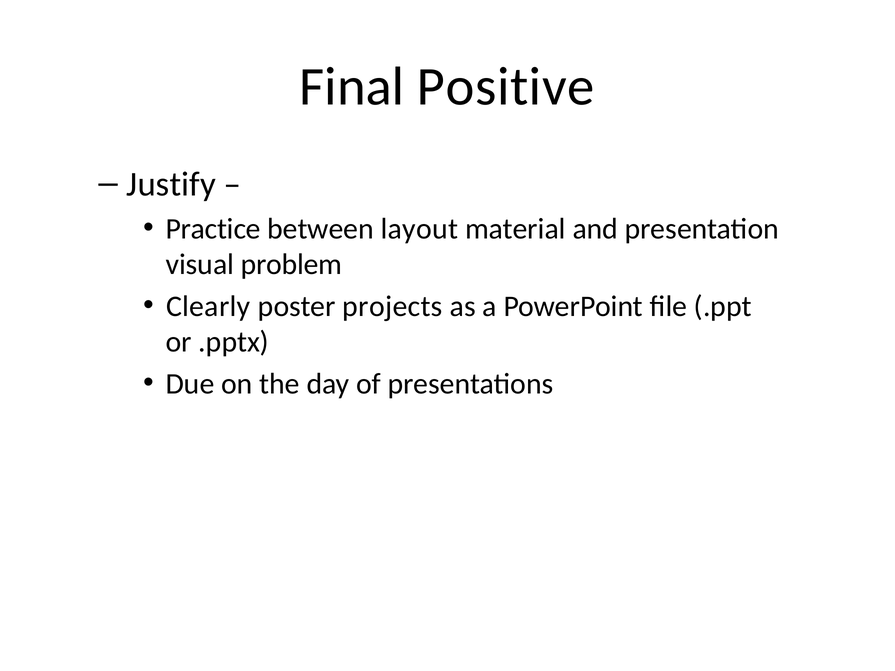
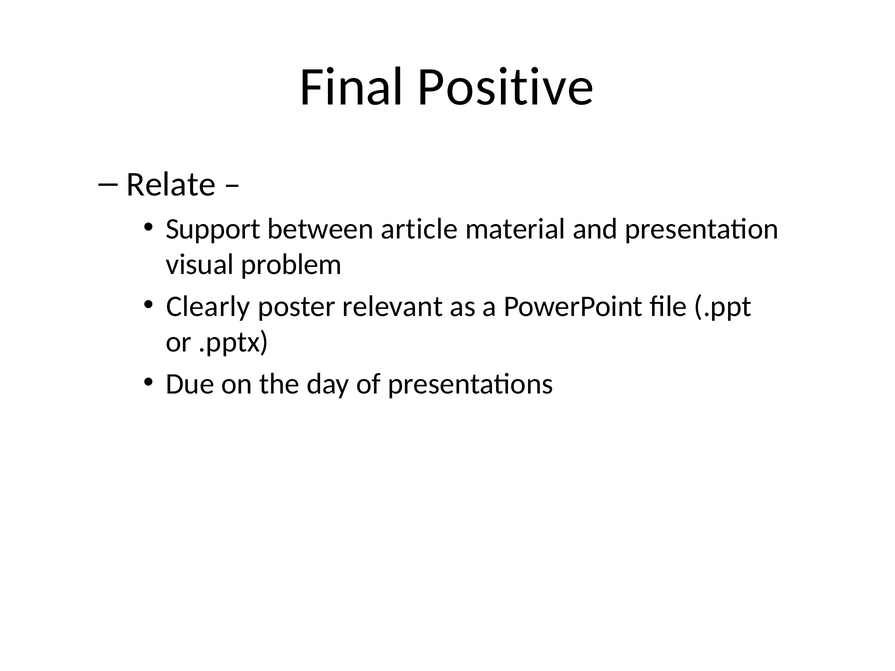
Justify: Justify -> Relate (171, 184)
Practice: Practice -> Support (213, 229)
layout: layout -> article (419, 229)
projects: projects -> relevant (393, 306)
